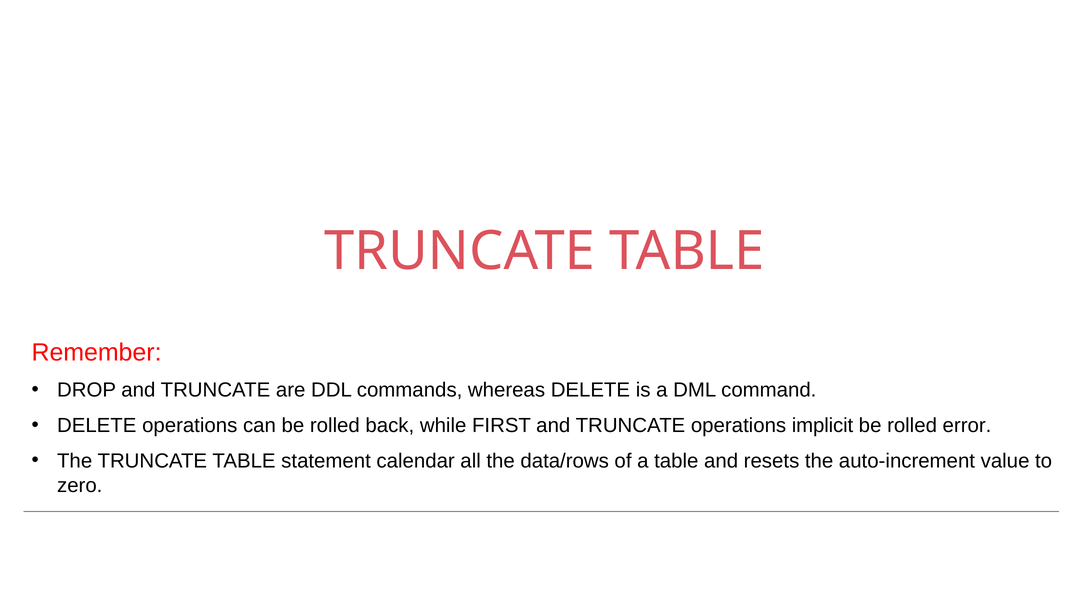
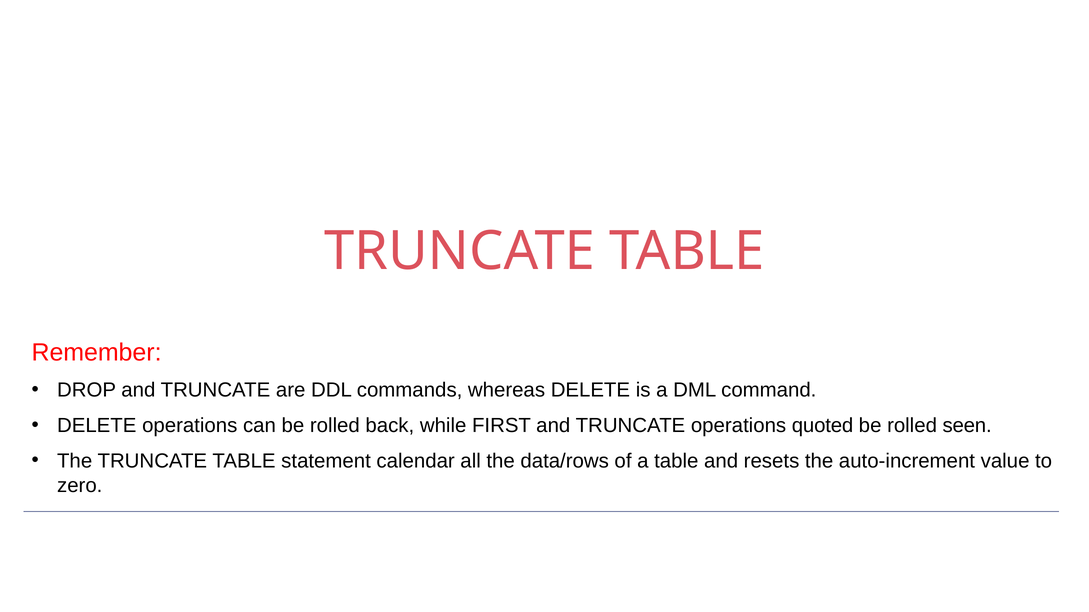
implicit: implicit -> quoted (823, 426)
error: error -> seen (967, 426)
